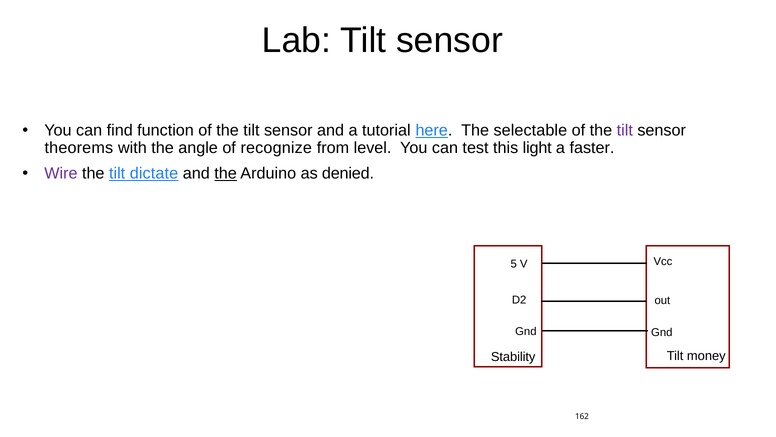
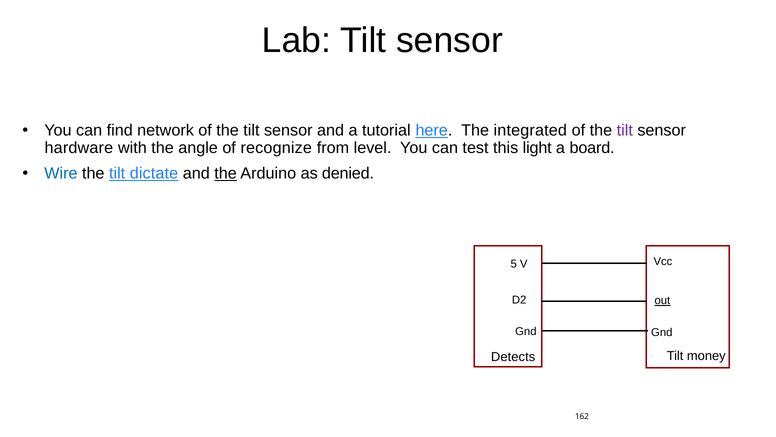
function: function -> network (166, 130)
selectable: selectable -> integrated (530, 130)
theorems: theorems -> hardware (79, 148)
faster: faster -> board (592, 148)
Wire colour: purple -> blue (61, 173)
out underline: none -> present (662, 300)
Stability: Stability -> Detects (513, 356)
